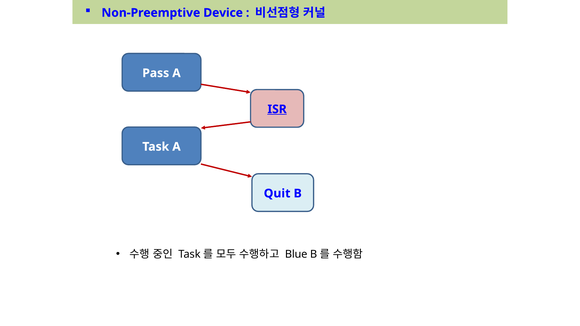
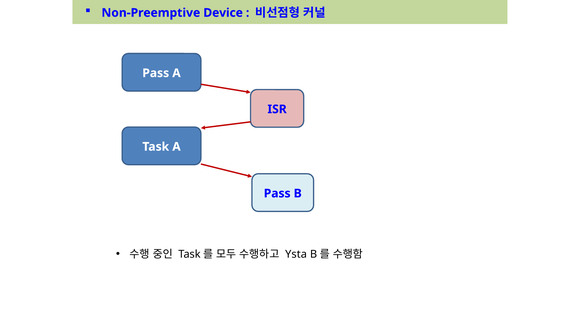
ISR underline: present -> none (277, 109)
Quit: Quit -> Pass (277, 194)
Blue: Blue -> Ysta (296, 254)
